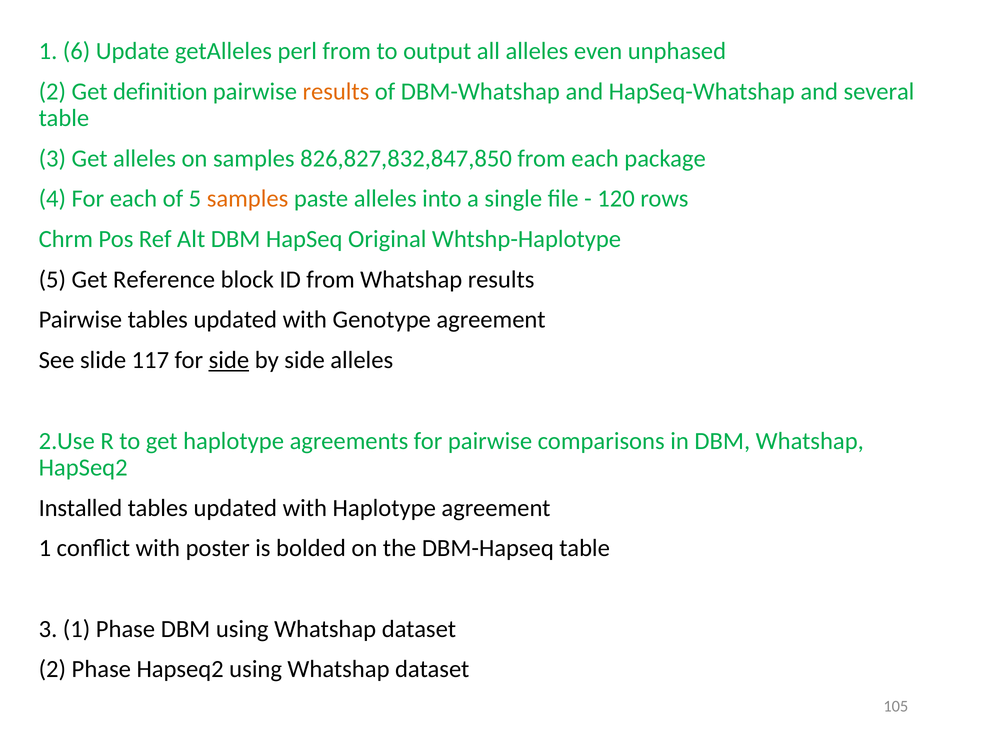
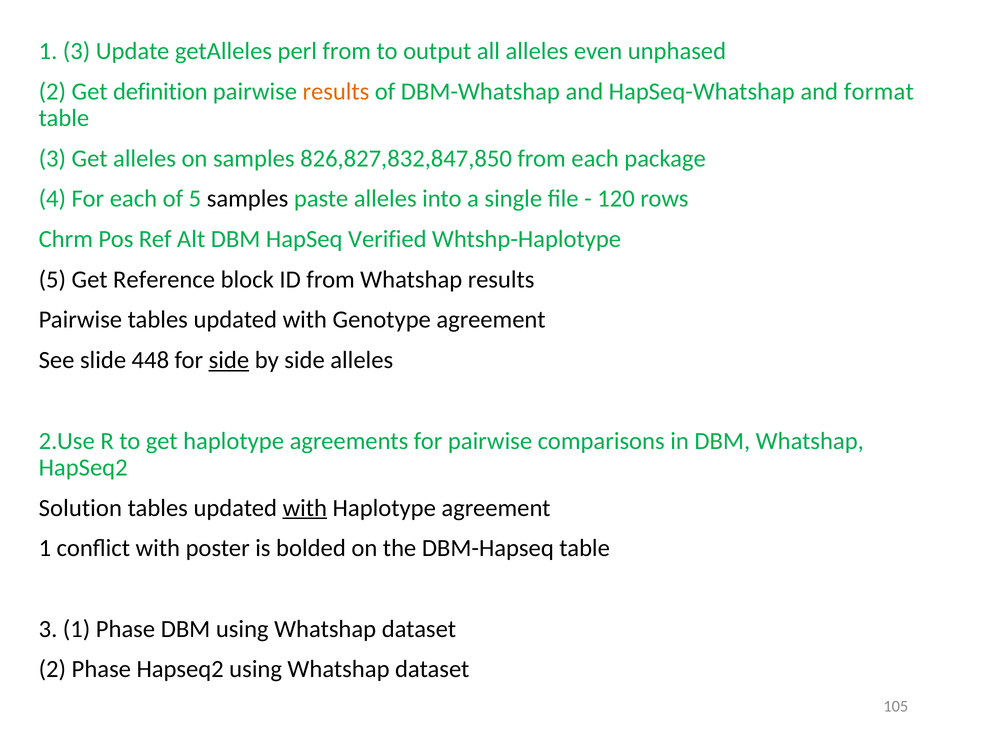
1 6: 6 -> 3 (77, 51)
several: several -> format (879, 91)
samples colour: orange -> black (248, 199)
Original: Original -> Verified (387, 239)
117: 117 -> 448 (150, 360)
Installed: Installed -> Solution (80, 508)
with underline: none -> present (305, 508)
